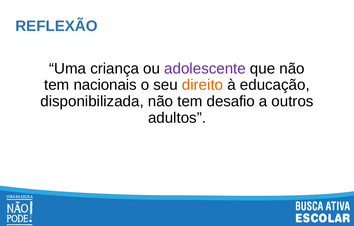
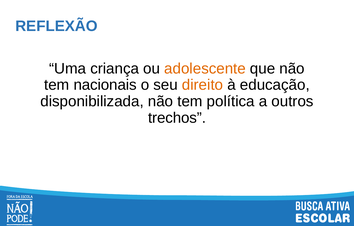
adolescente colour: purple -> orange (205, 68)
desafio: desafio -> política (231, 101)
adultos: adultos -> trechos (177, 117)
